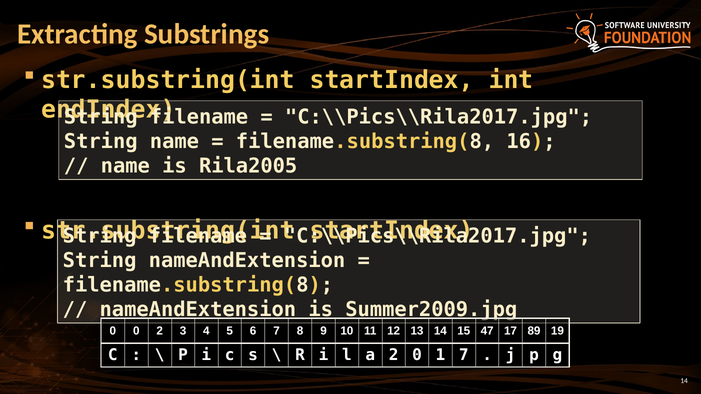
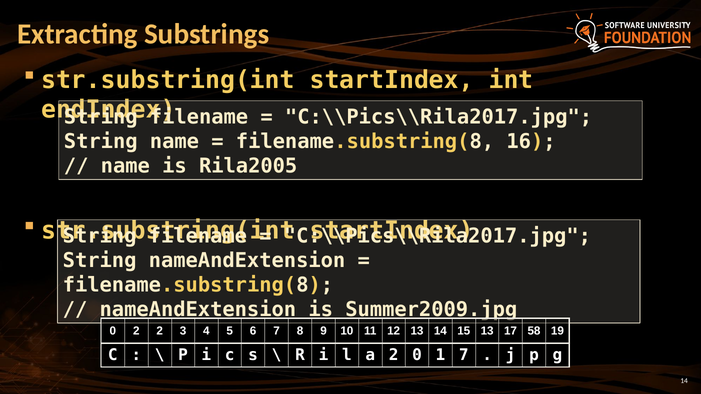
0 0: 0 -> 2 (136, 331)
15 47: 47 -> 13 (487, 331)
89: 89 -> 58 (534, 331)
